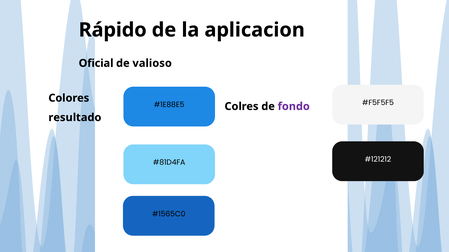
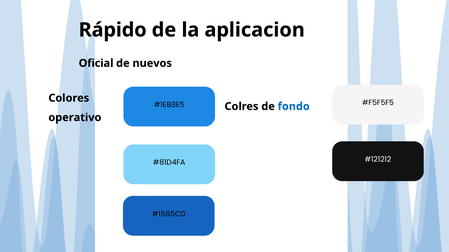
valioso: valioso -> nuevos (152, 63)
fondo colour: purple -> blue (294, 107)
resultado: resultado -> operativo (75, 118)
